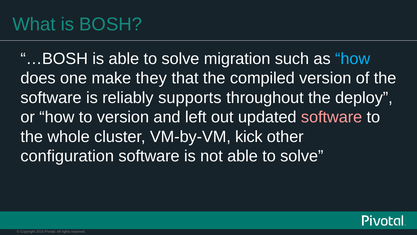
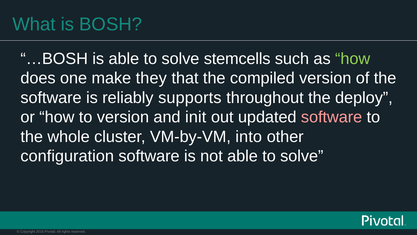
migration: migration -> stemcells (237, 59)
how colour: light blue -> light green (353, 59)
left: left -> init (196, 117)
kick: kick -> into (249, 136)
